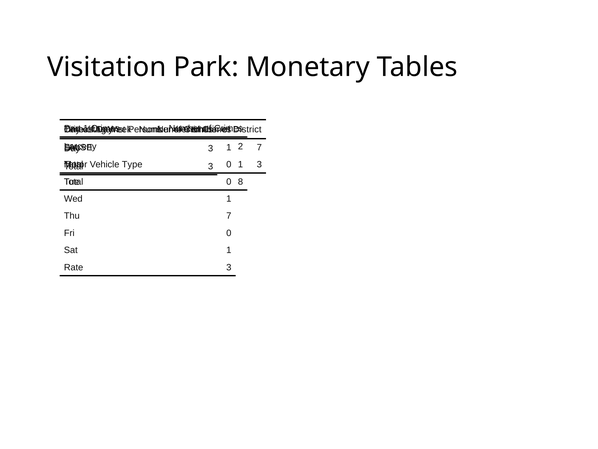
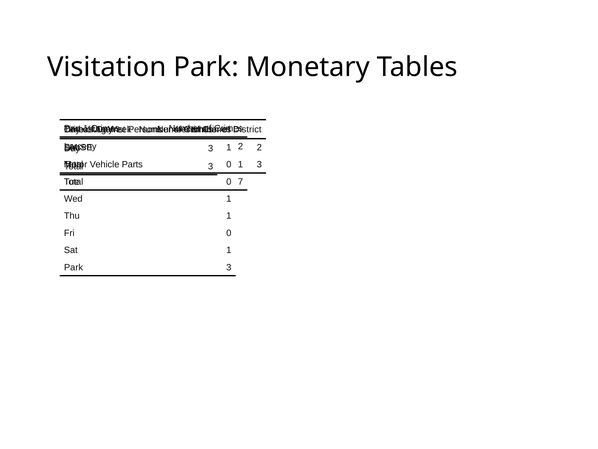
7: 7 -> 2 (259, 147)
Type: Type -> Parts (132, 164)
8: 8 -> 7 (241, 181)
Thu 7: 7 -> 1 (229, 216)
Rate: Rate -> Park (74, 267)
